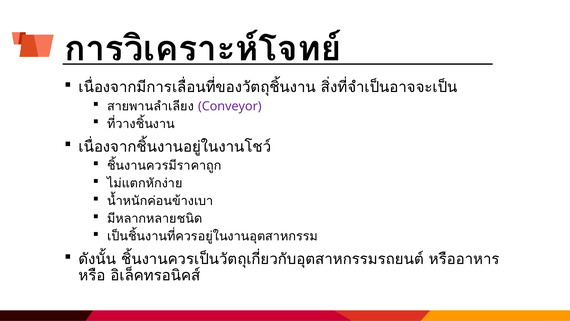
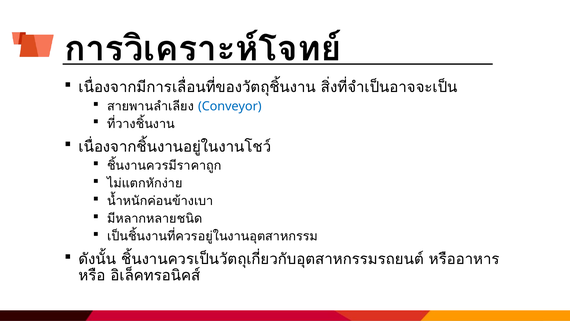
Conveyor colour: purple -> blue (230, 106)
